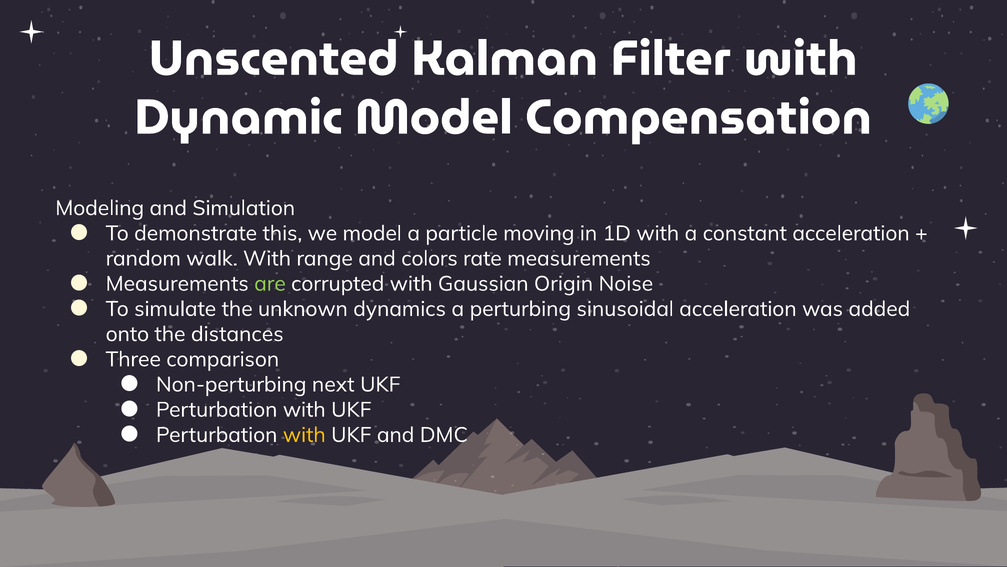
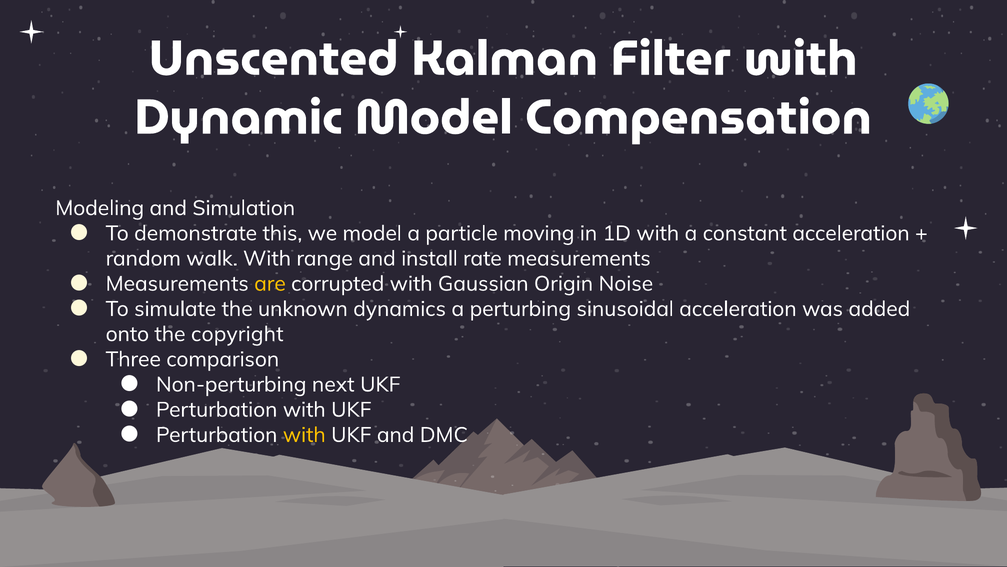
colors: colors -> install (430, 258)
are colour: light green -> yellow (270, 283)
distances: distances -> copyright (237, 334)
